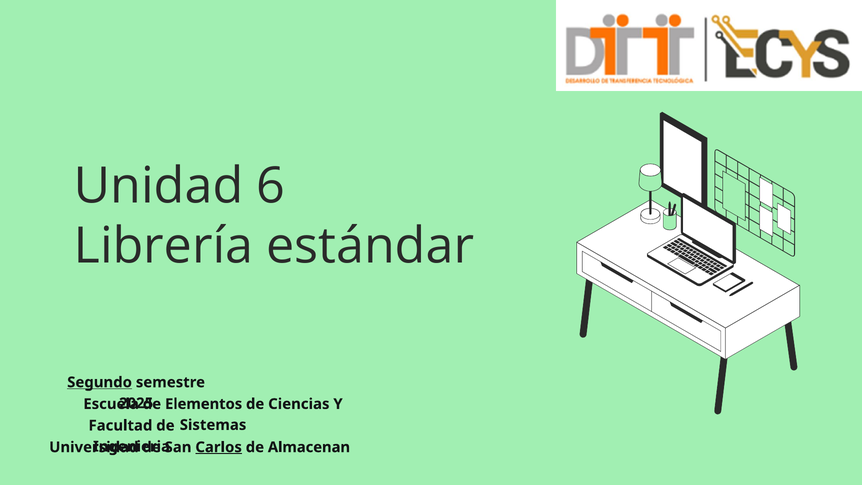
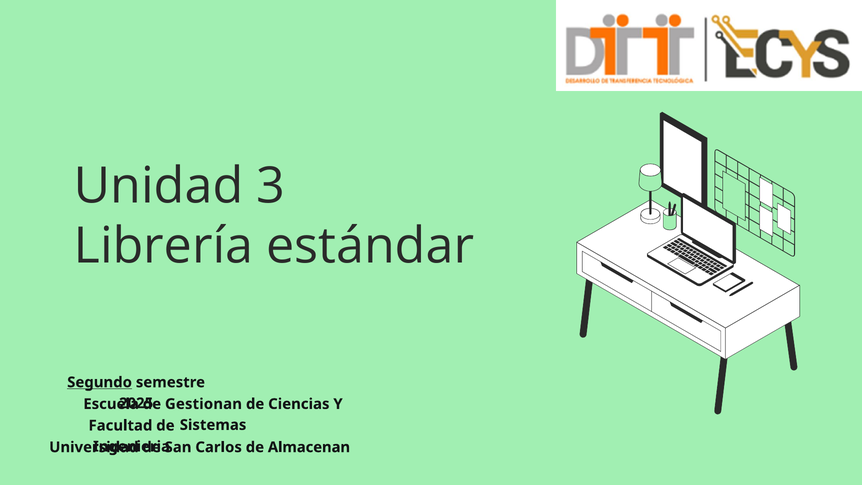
6: 6 -> 3 (271, 186)
Elementos: Elementos -> Gestionan (203, 404)
Carlos underline: present -> none (219, 447)
